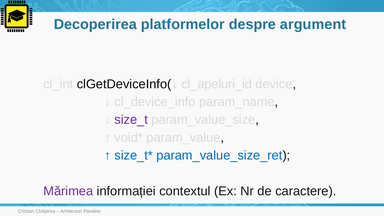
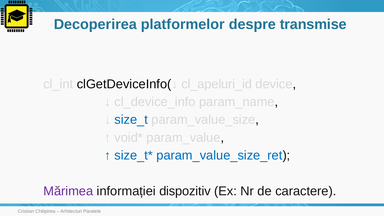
argument: argument -> transmise (313, 24)
size_t colour: purple -> blue (131, 120)
contextul: contextul -> dispozitiv (185, 191)
